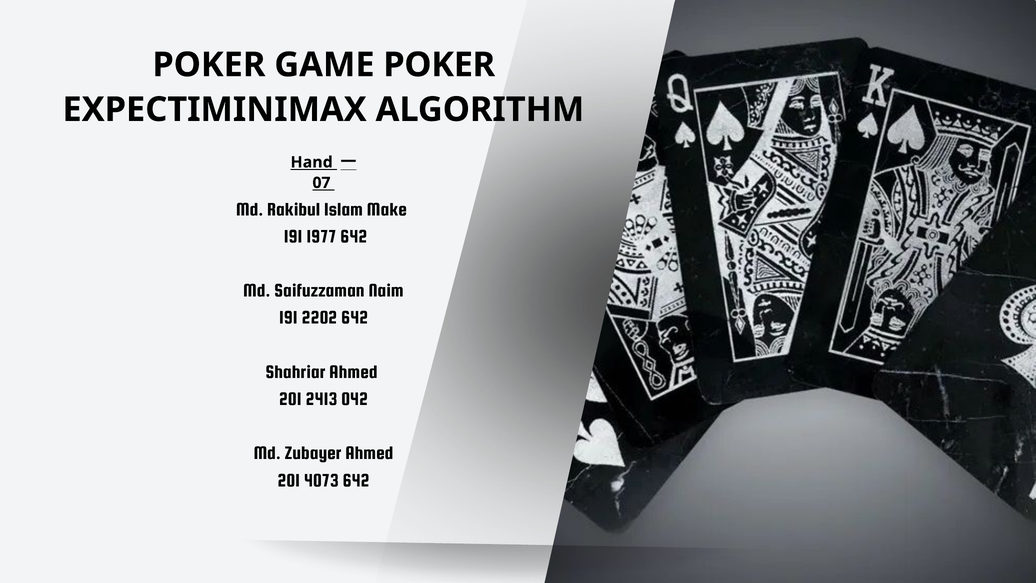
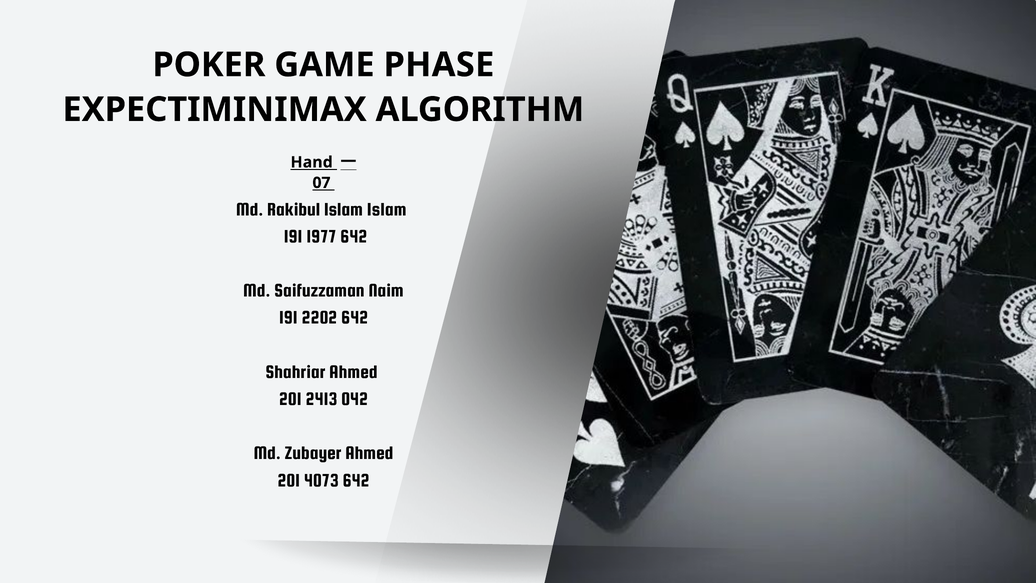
GAME POKER: POKER -> PHASE (439, 65)
Islam Make: Make -> Islam (387, 209)
